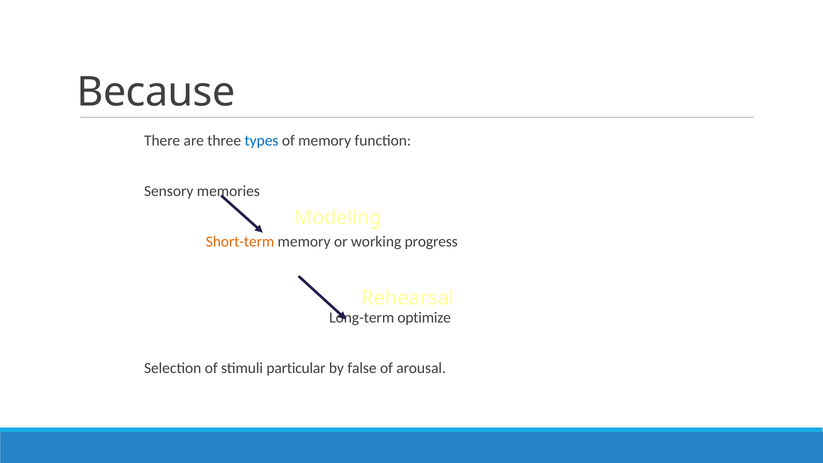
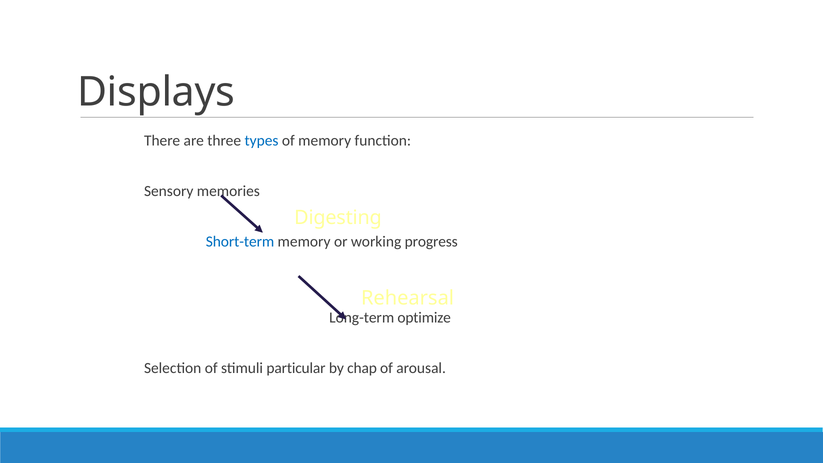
Because: Because -> Displays (156, 92)
Modeling: Modeling -> Digesting (338, 218)
Short-term colour: orange -> blue (240, 242)
false: false -> chap (362, 368)
